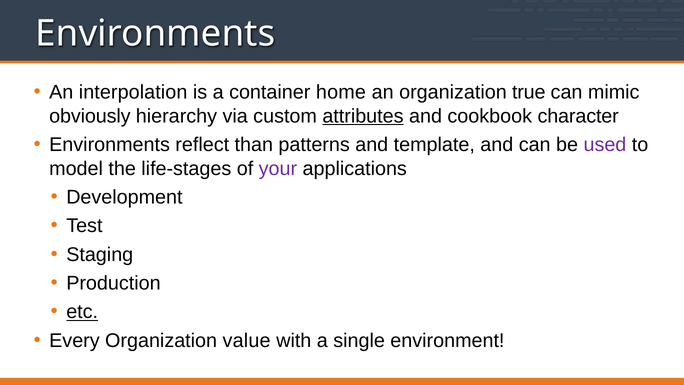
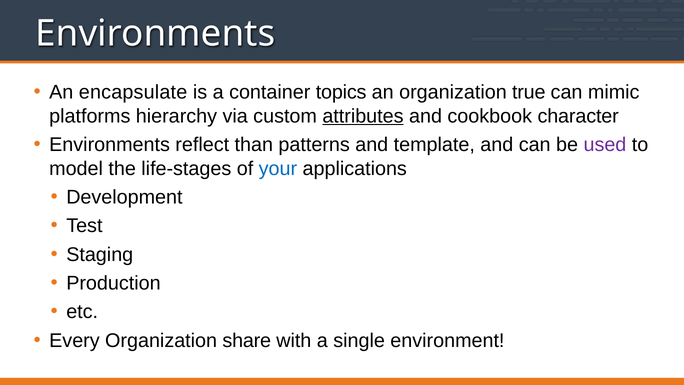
interpolation: interpolation -> encapsulate (133, 92)
home: home -> topics (341, 92)
obviously: obviously -> platforms (90, 116)
your colour: purple -> blue (278, 168)
etc underline: present -> none (82, 312)
value: value -> share (247, 340)
